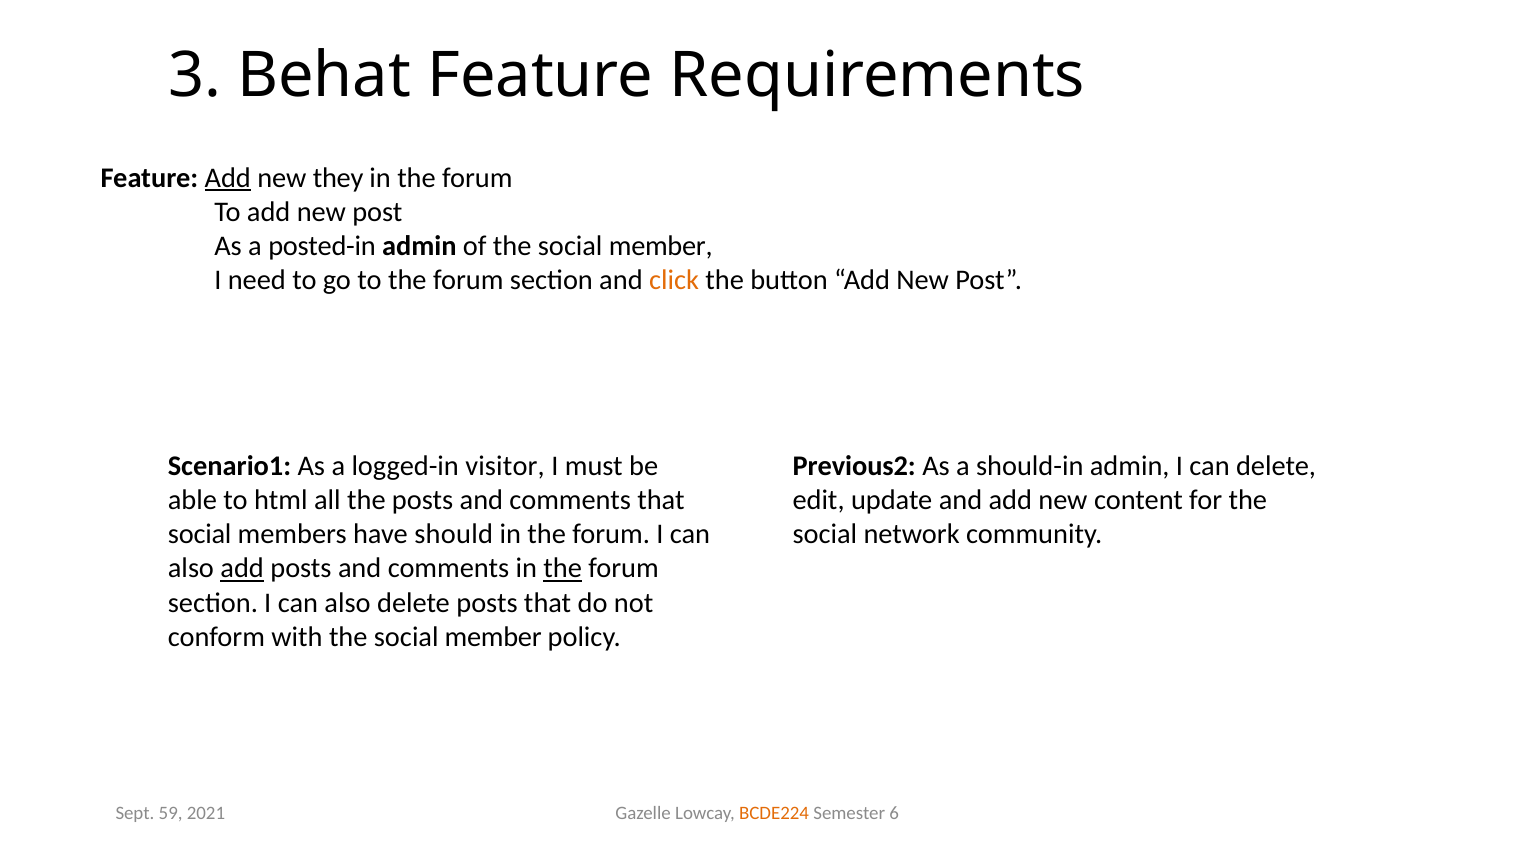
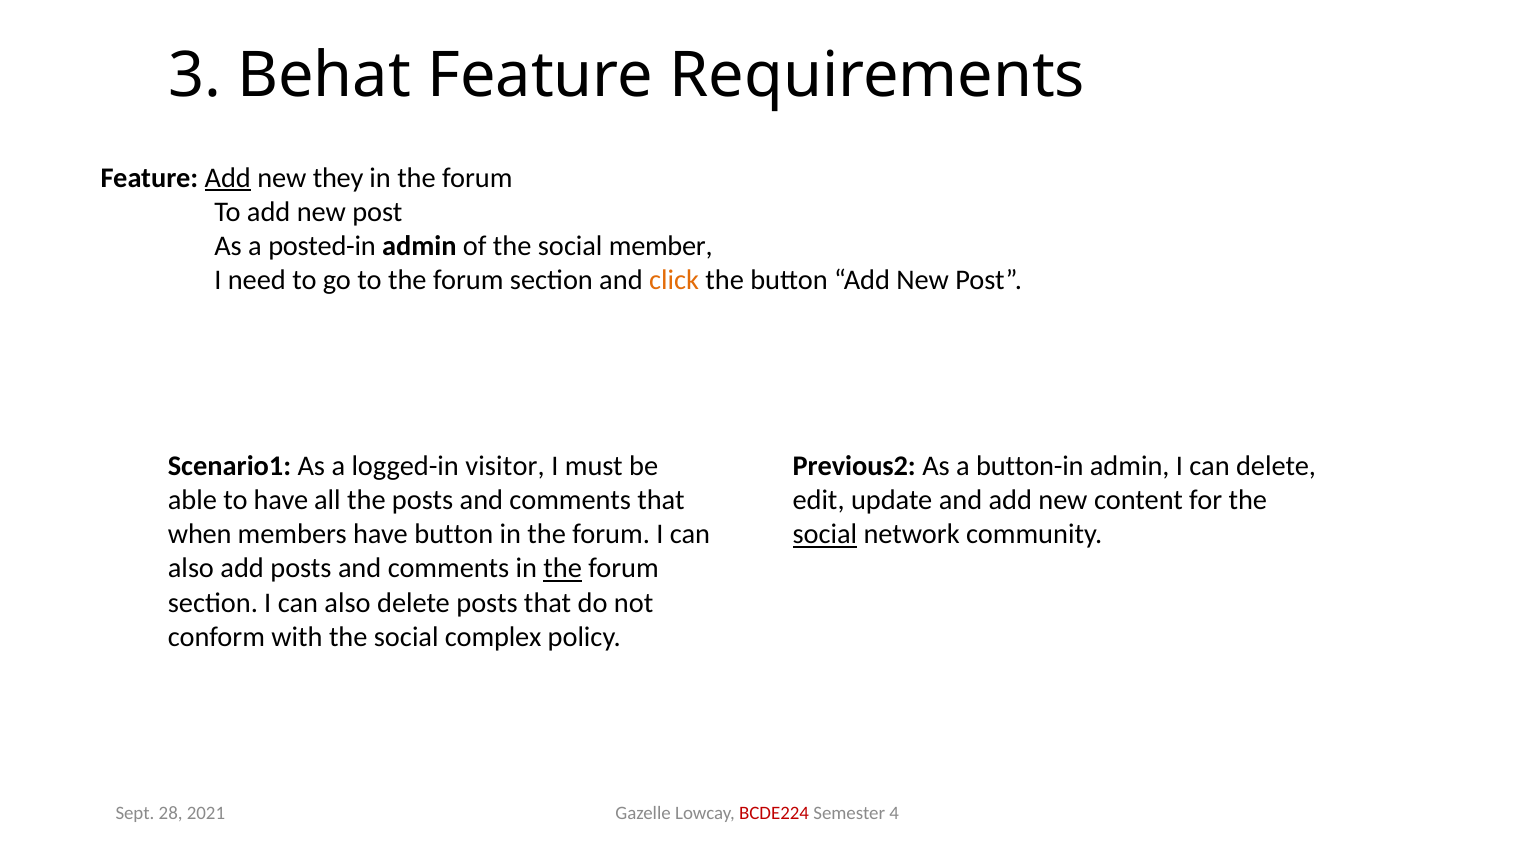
should-in: should-in -> button-in (1030, 466)
to html: html -> have (281, 501)
social: social -> when (200, 535)
have should: should -> button (454, 535)
social underline: none -> present (825, 535)
add underline: present -> none (242, 569)
with the social member: member -> complex (493, 637)
BCDE224 colour: orange -> red (774, 814)
6: 6 -> 4 (894, 814)
59: 59 -> 28 (171, 814)
